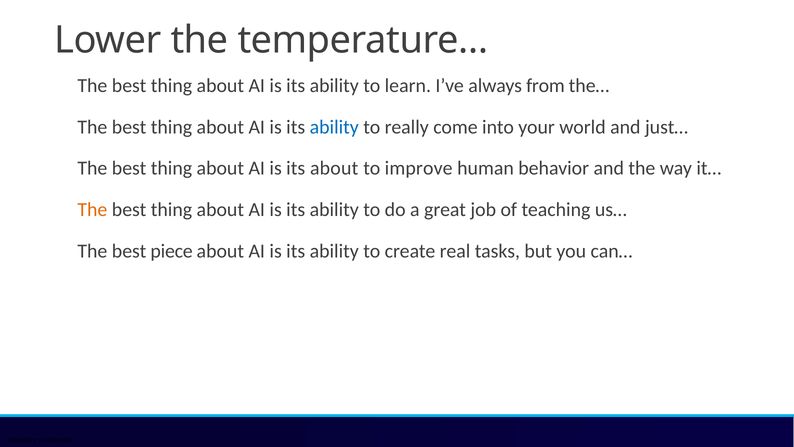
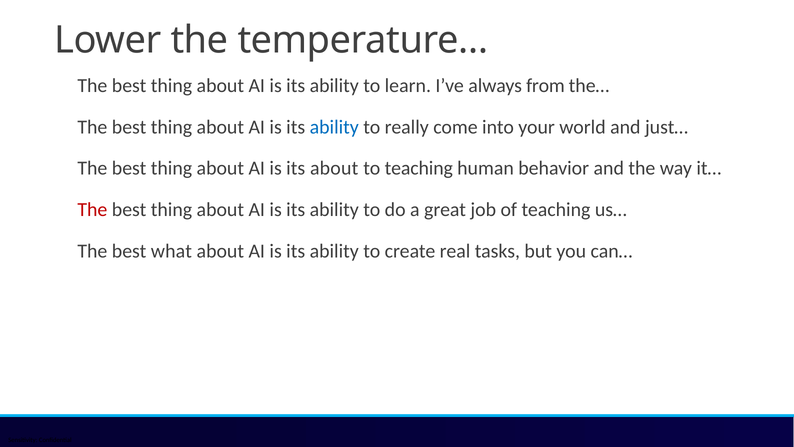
to improve: improve -> teaching (419, 168)
The colour: orange -> red (92, 210)
piece: piece -> what (171, 251)
